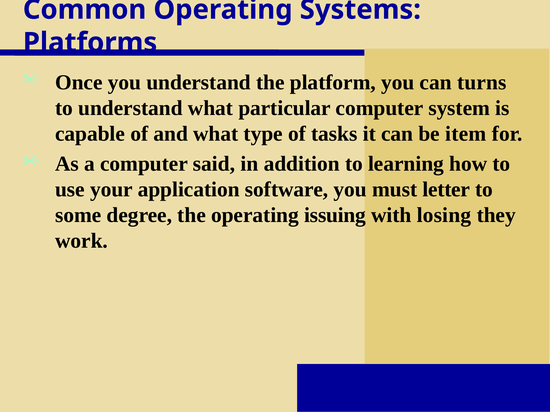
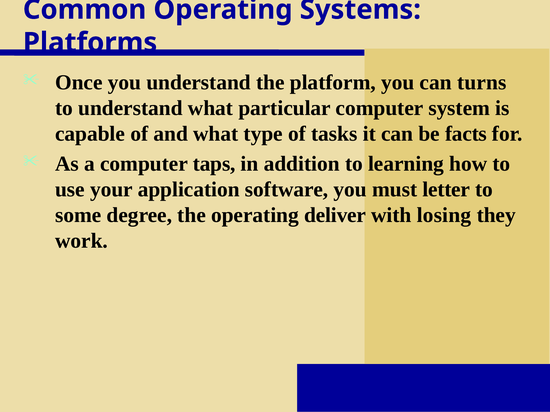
item: item -> facts (466, 134)
said: said -> taps (214, 164)
issuing: issuing -> deliver (335, 215)
